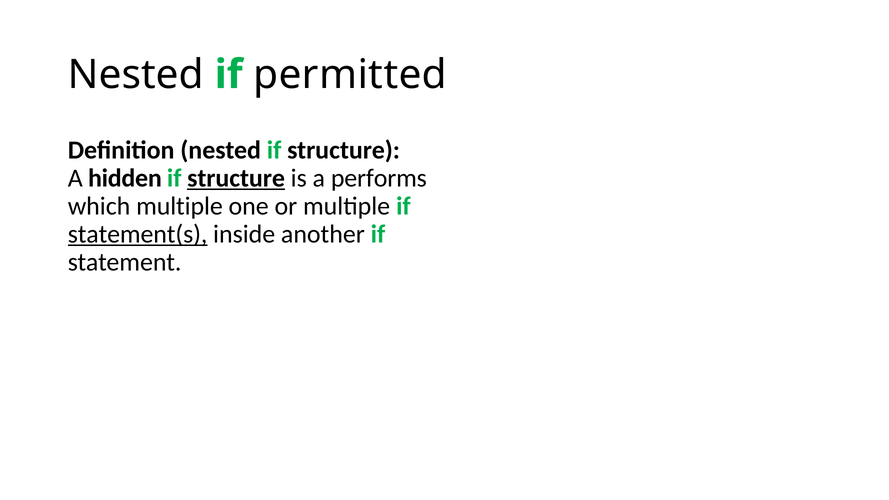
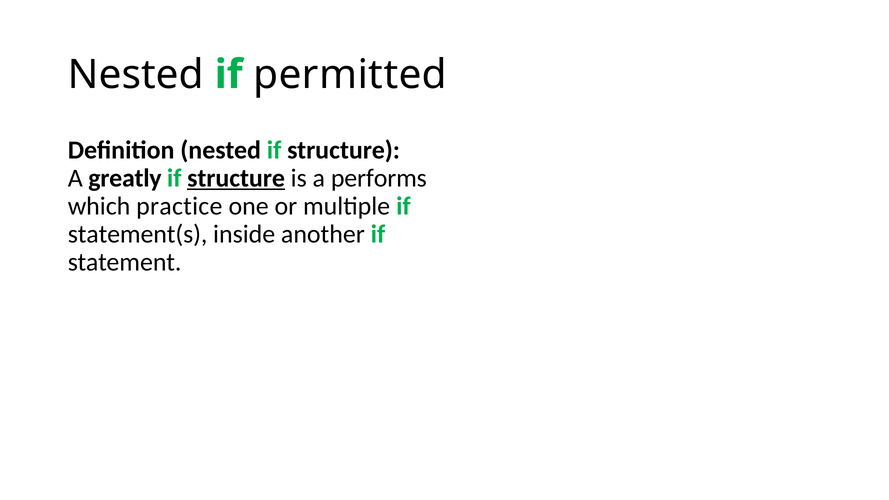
hidden: hidden -> greatly (125, 178)
which multiple: multiple -> practice (179, 206)
statement(s underline: present -> none (138, 234)
